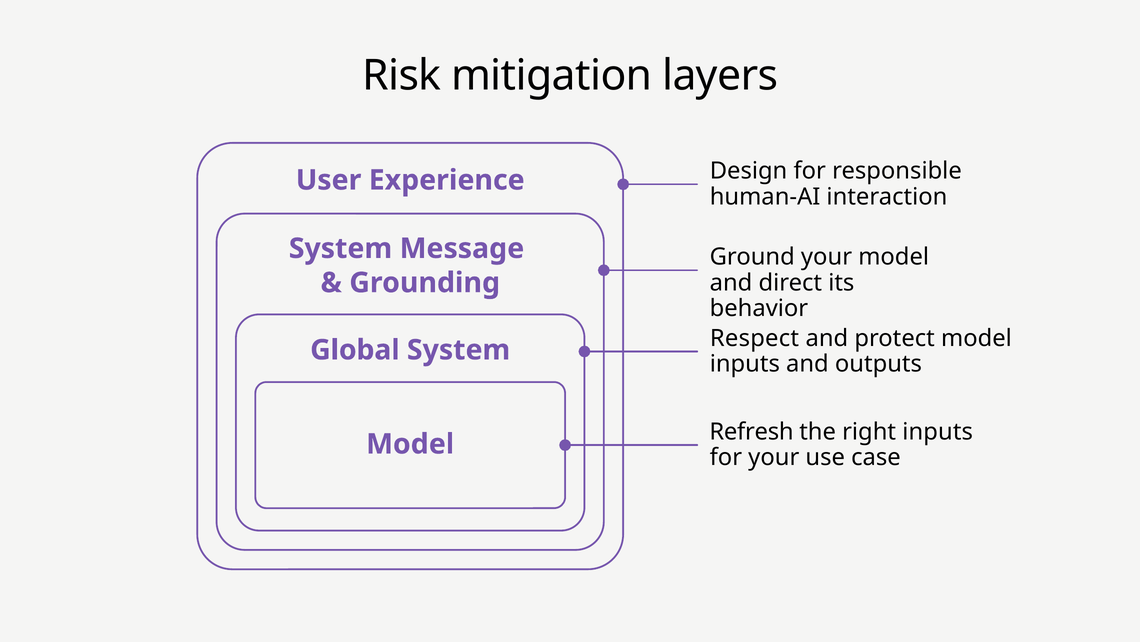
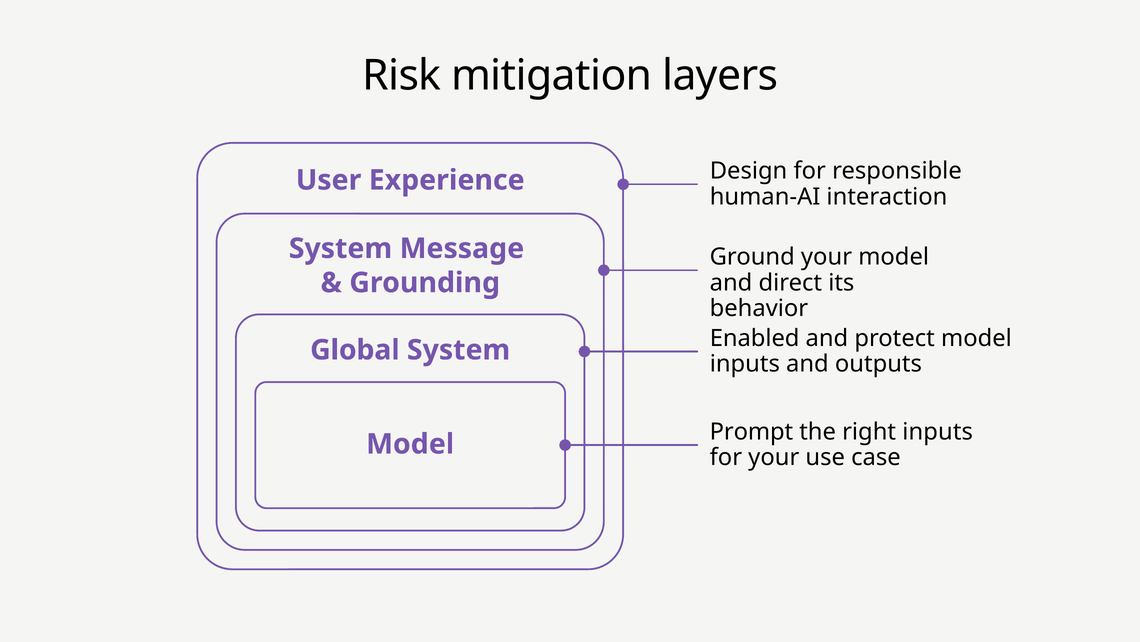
Respect: Respect -> Enabled (755, 338)
Refresh: Refresh -> Prompt (751, 431)
